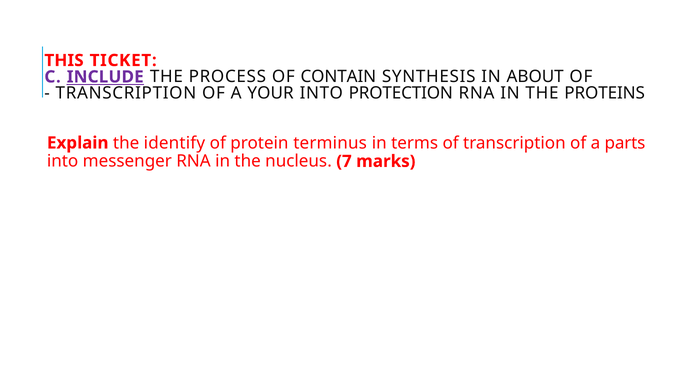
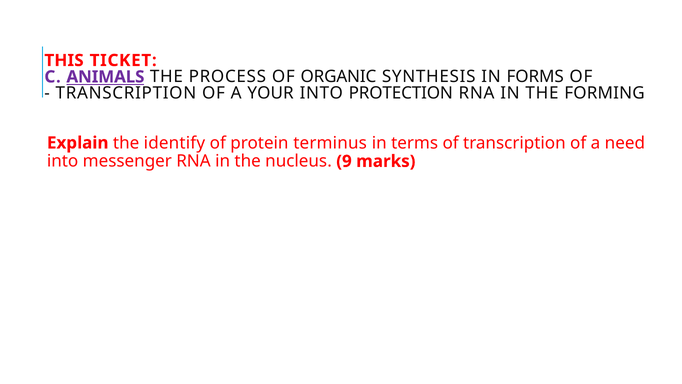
INCLUDE: INCLUDE -> ANIMALS (105, 77)
CONTAIN: CONTAIN -> ORGANIC (338, 77)
ABOUT: ABOUT -> FORMS (535, 77)
PROTEINS: PROTEINS -> FORMING (604, 93)
parts: parts -> need (625, 143)
7: 7 -> 9 (344, 161)
